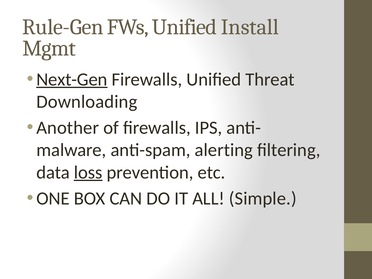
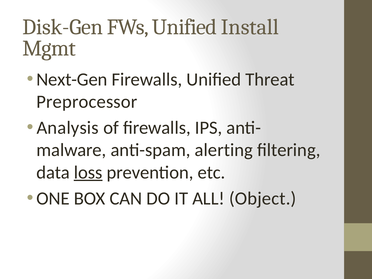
Rule-Gen: Rule-Gen -> Disk-Gen (63, 27)
Next-Gen underline: present -> none (72, 79)
Downloading: Downloading -> Preprocessor (87, 102)
Another: Another -> Analysis (68, 128)
Simple: Simple -> Object (263, 198)
